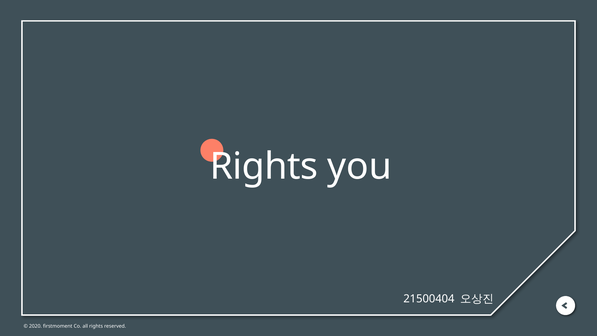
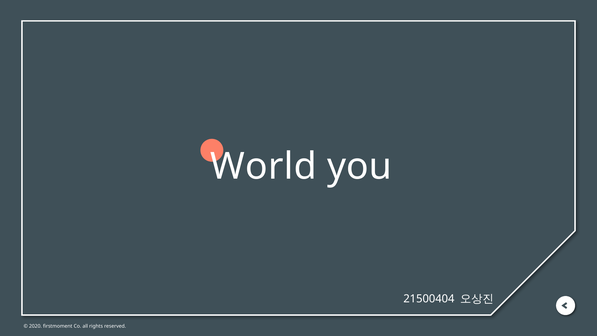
Rights: Rights -> World (264, 166)
